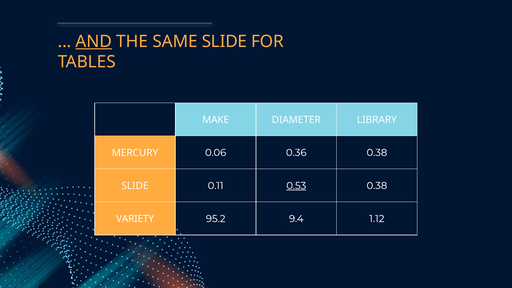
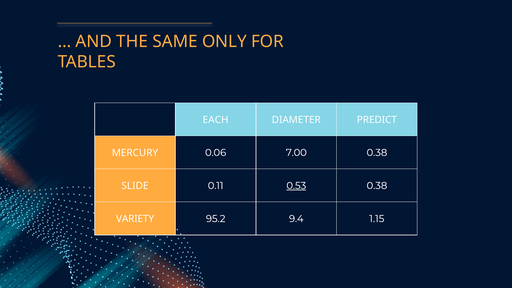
AND underline: present -> none (94, 41)
SAME SLIDE: SLIDE -> ONLY (224, 41)
MAKE: MAKE -> EACH (216, 120)
LIBRARY: LIBRARY -> PREDICT (377, 120)
0.36: 0.36 -> 7.00 (296, 153)
1.12: 1.12 -> 1.15 (377, 219)
